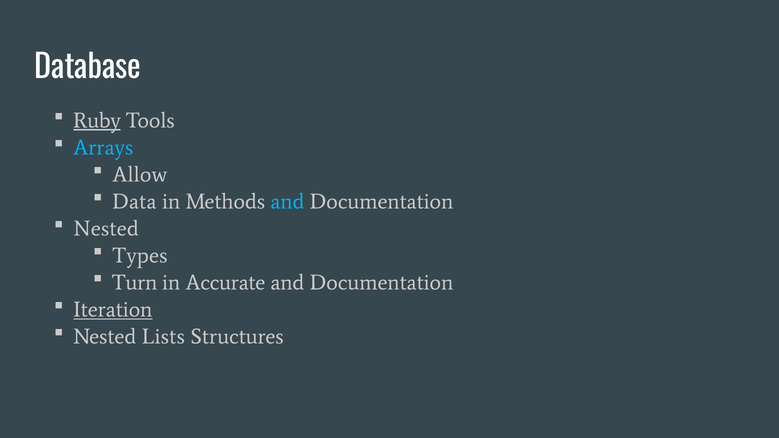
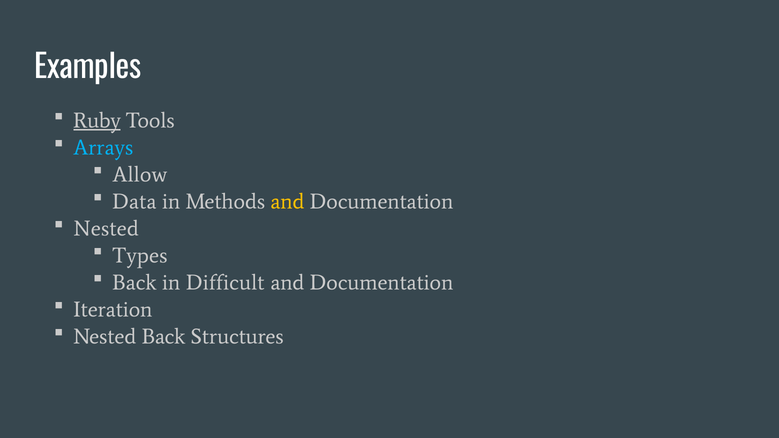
Database: Database -> Examples (88, 67)
and colour: light blue -> yellow (287, 202)
Turn: Turn -> Back (134, 283)
Accurate: Accurate -> Difficult (225, 283)
Iteration underline: present -> none (113, 310)
Nested Lists: Lists -> Back (164, 337)
